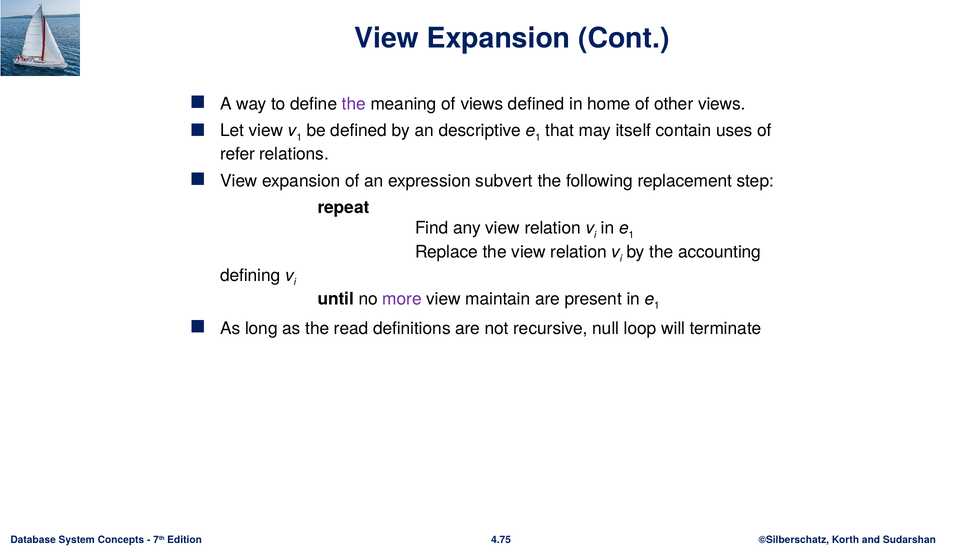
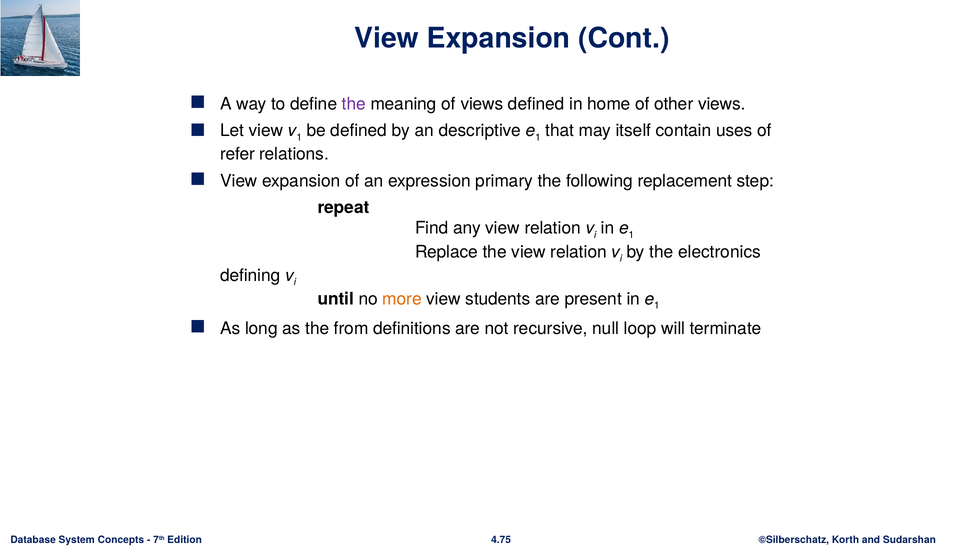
subvert: subvert -> primary (504, 181)
accounting: accounting -> electronics (719, 252)
more colour: purple -> orange (402, 299)
maintain: maintain -> students (498, 299)
read: read -> from (351, 328)
